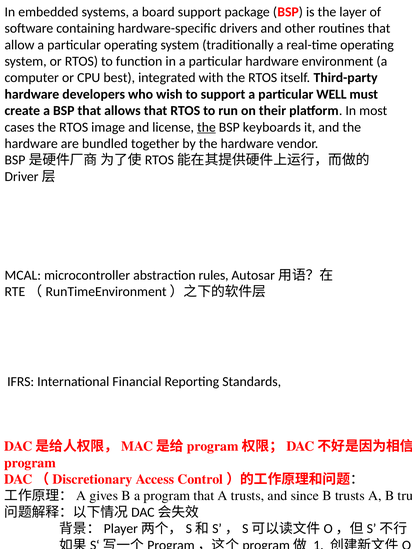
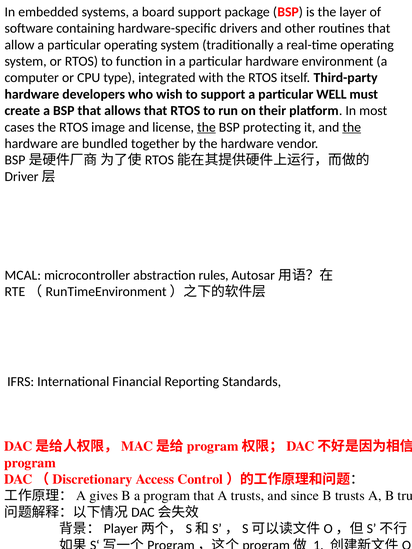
best: best -> type (119, 78)
keyboards: keyboards -> protecting (272, 127)
the underline: none -> present (352, 127)
